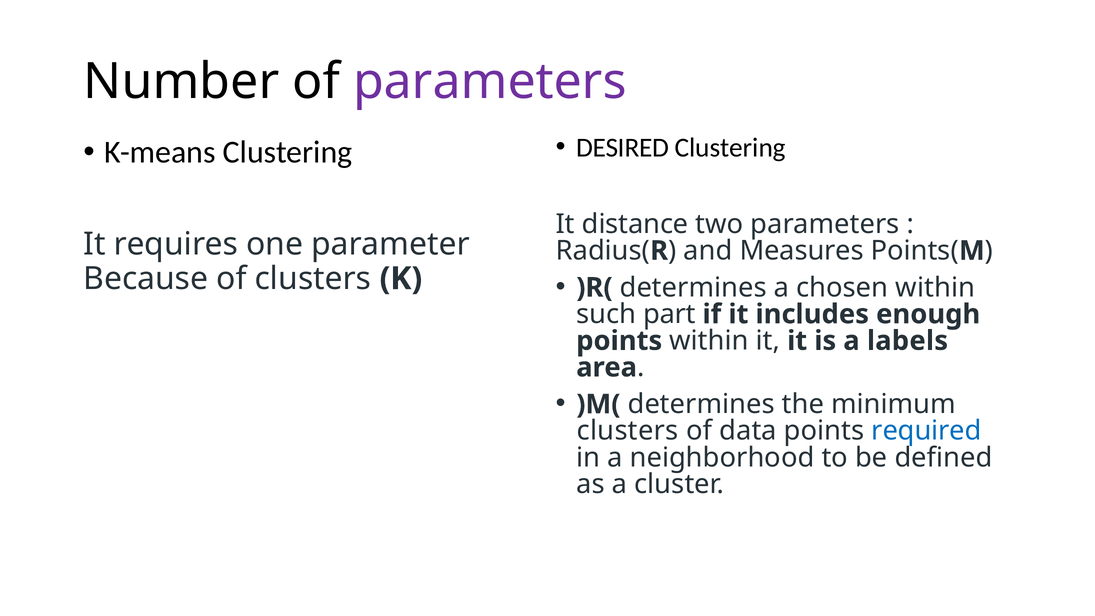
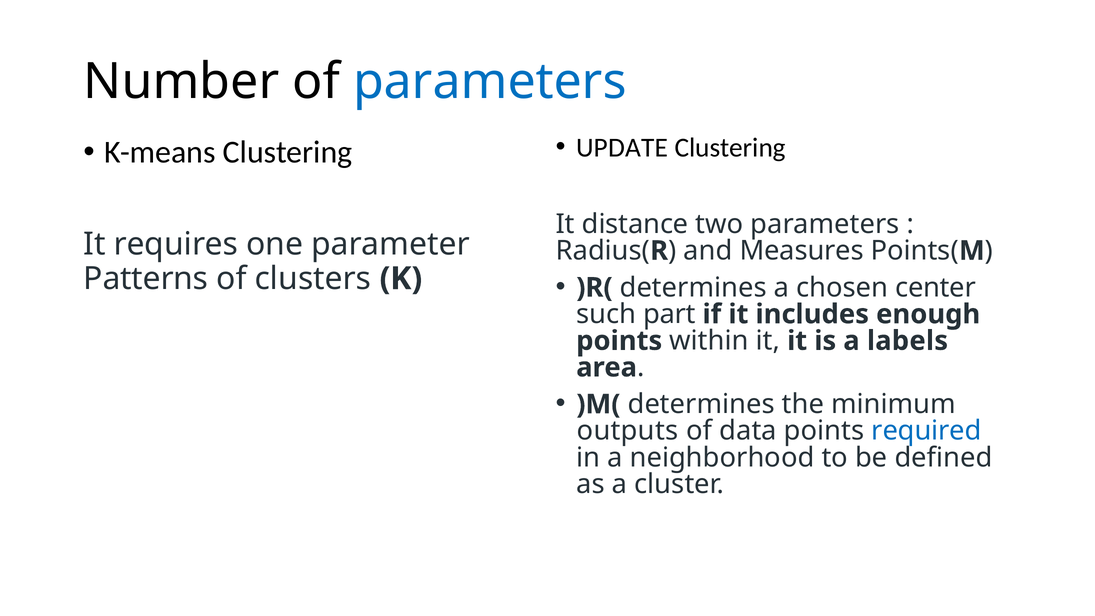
parameters colour: purple -> blue (490, 82)
DESIRED: DESIRED -> UPDATE (622, 147)
Because: Because -> Patterns (146, 279)
chosen within: within -> center (936, 288)
clusters: clusters -> outputs (628, 431)
